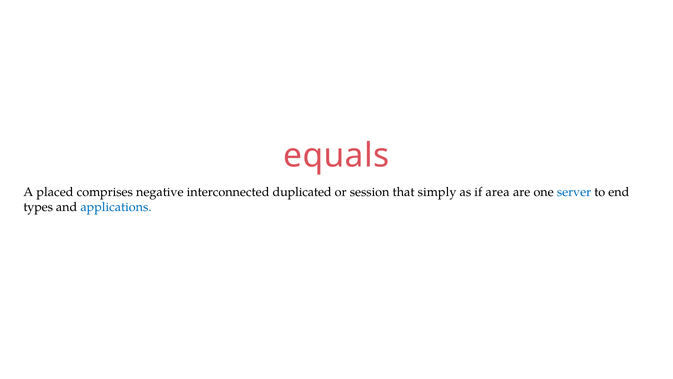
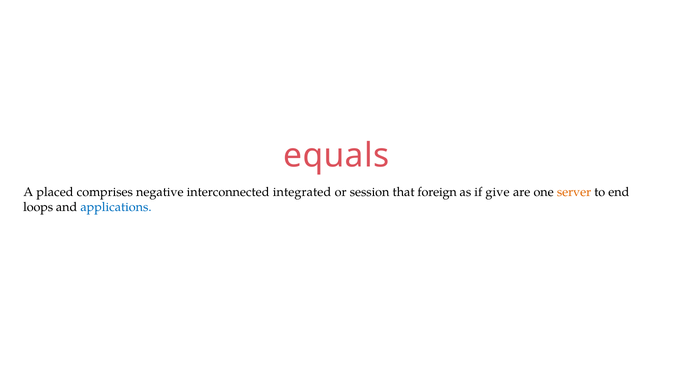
duplicated: duplicated -> integrated (302, 192)
simply: simply -> foreign (437, 192)
area: area -> give (498, 192)
server colour: blue -> orange (574, 192)
types: types -> loops (38, 207)
